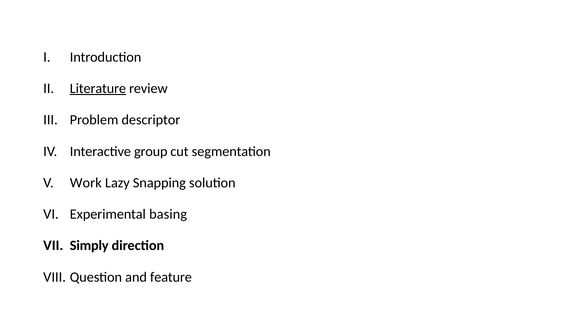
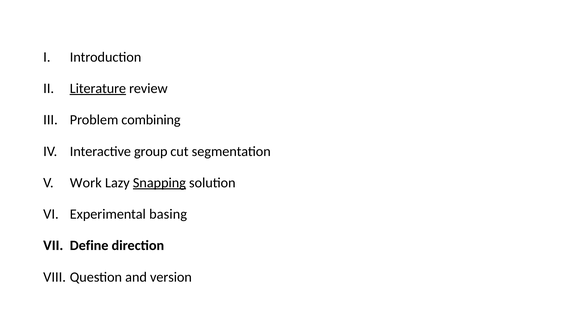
descriptor: descriptor -> combining (151, 120)
Snapping underline: none -> present (159, 183)
Simply: Simply -> Define (89, 246)
feature: feature -> version (171, 277)
